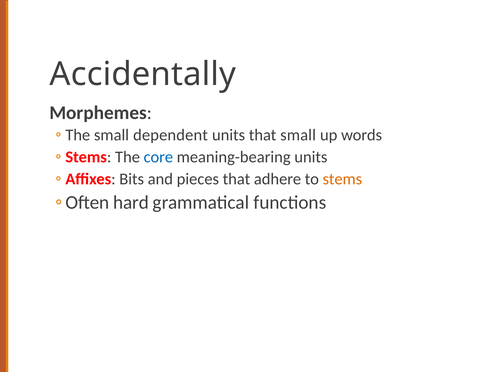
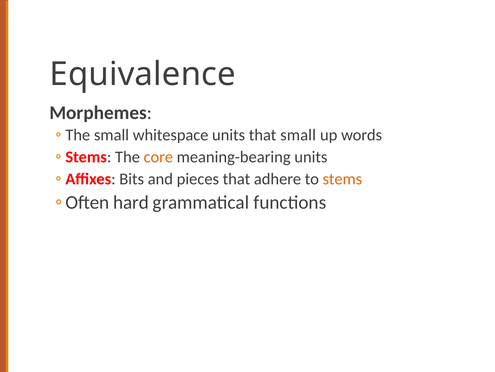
Accidentally: Accidentally -> Equivalence (143, 74)
dependent: dependent -> whitespace (171, 135)
core colour: blue -> orange (158, 157)
